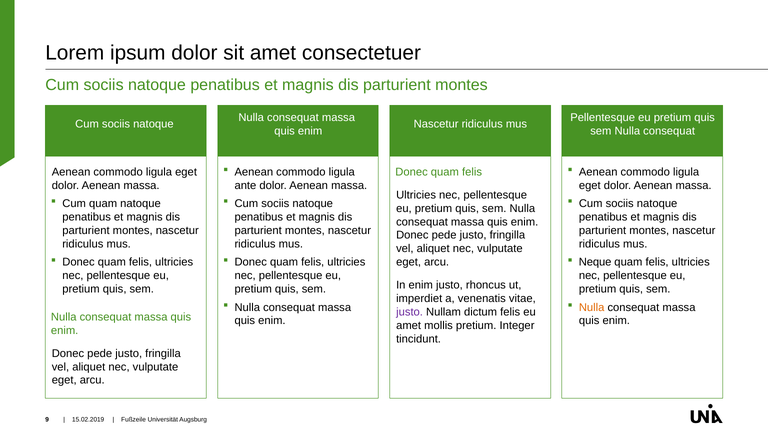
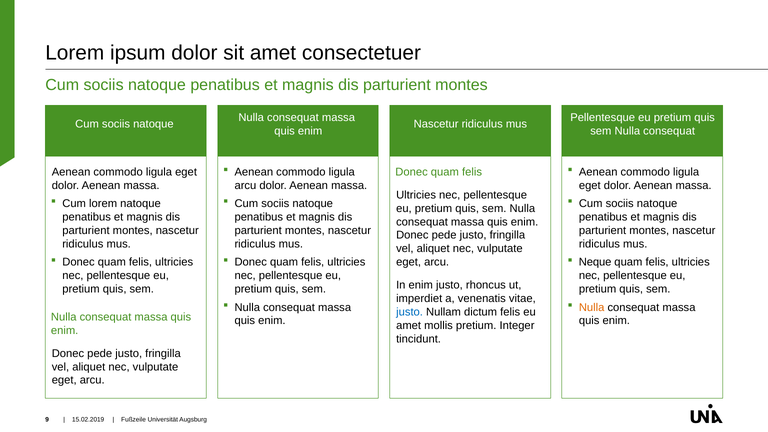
ante: ante -> arcu (245, 185)
Cum quam: quam -> lorem (103, 204)
justo colour: purple -> blue (410, 312)
